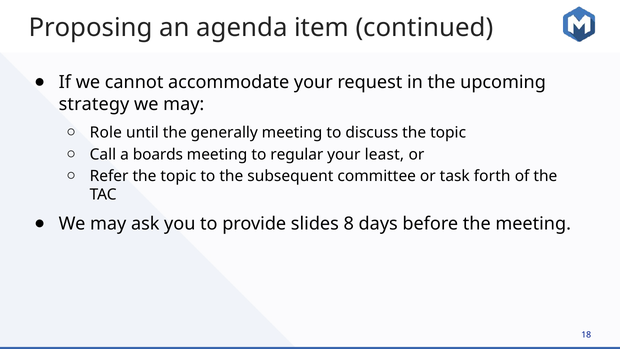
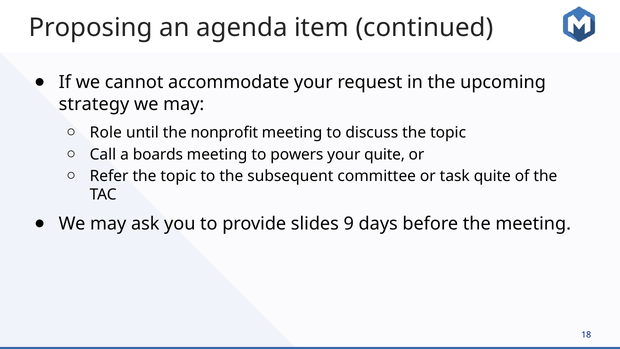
generally: generally -> nonprofit (224, 133)
regular: regular -> powers (297, 154)
your least: least -> quite (385, 154)
task forth: forth -> quite (492, 176)
8: 8 -> 9 (349, 224)
